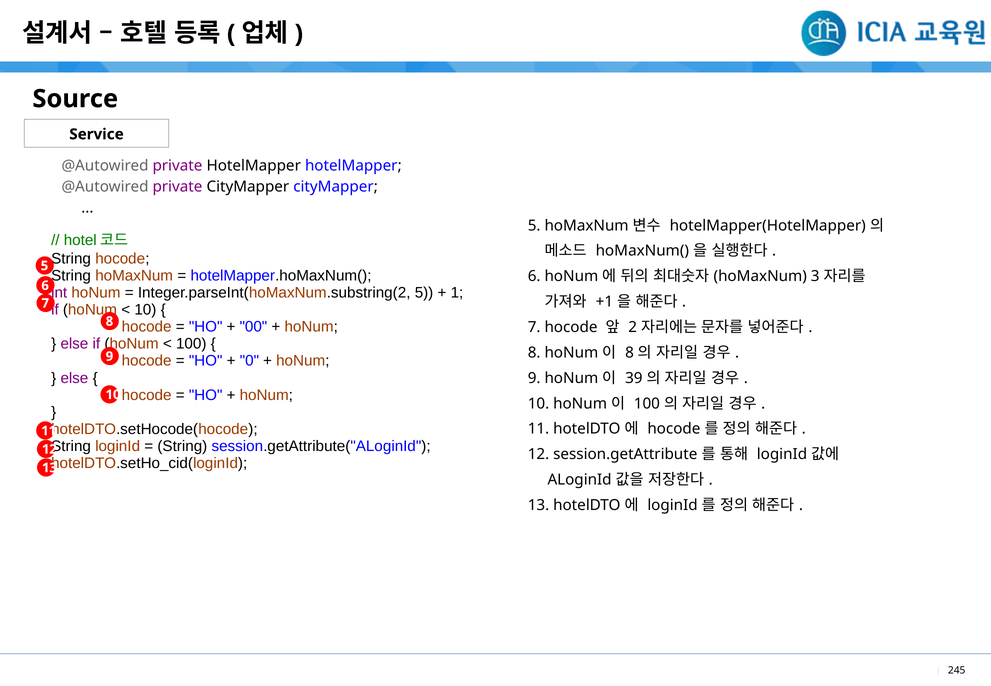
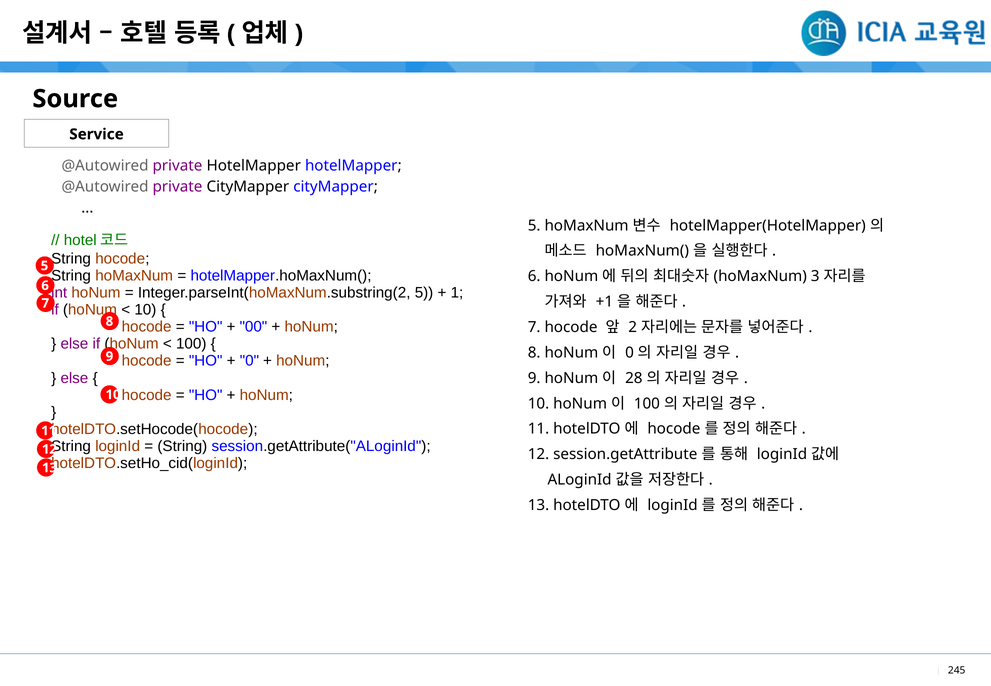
8: 8 -> 0 (630, 353)
39: 39 -> 28 (634, 378)
